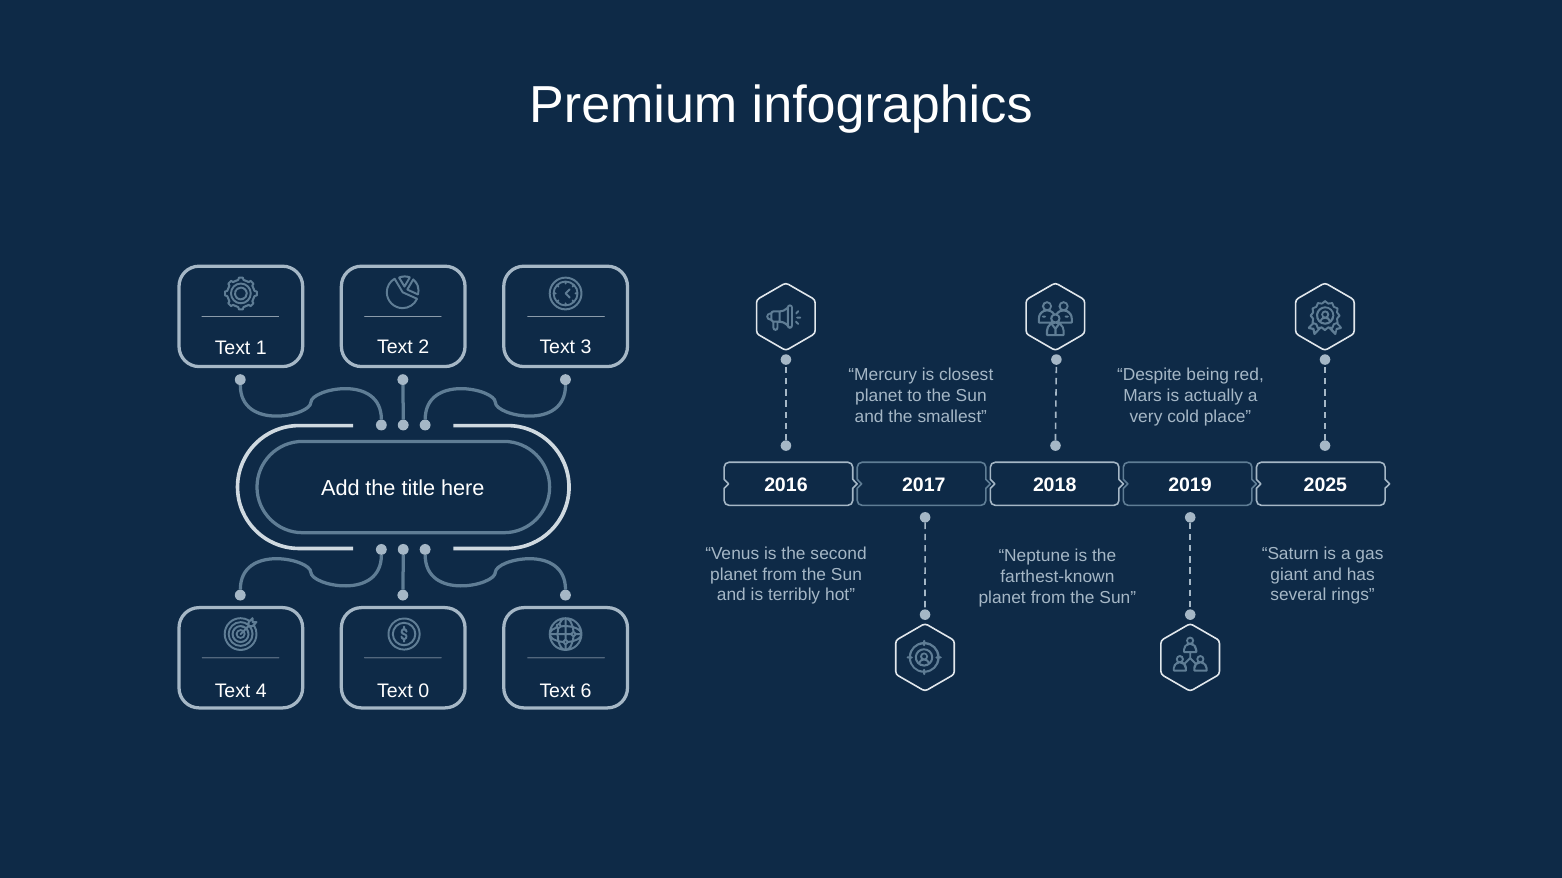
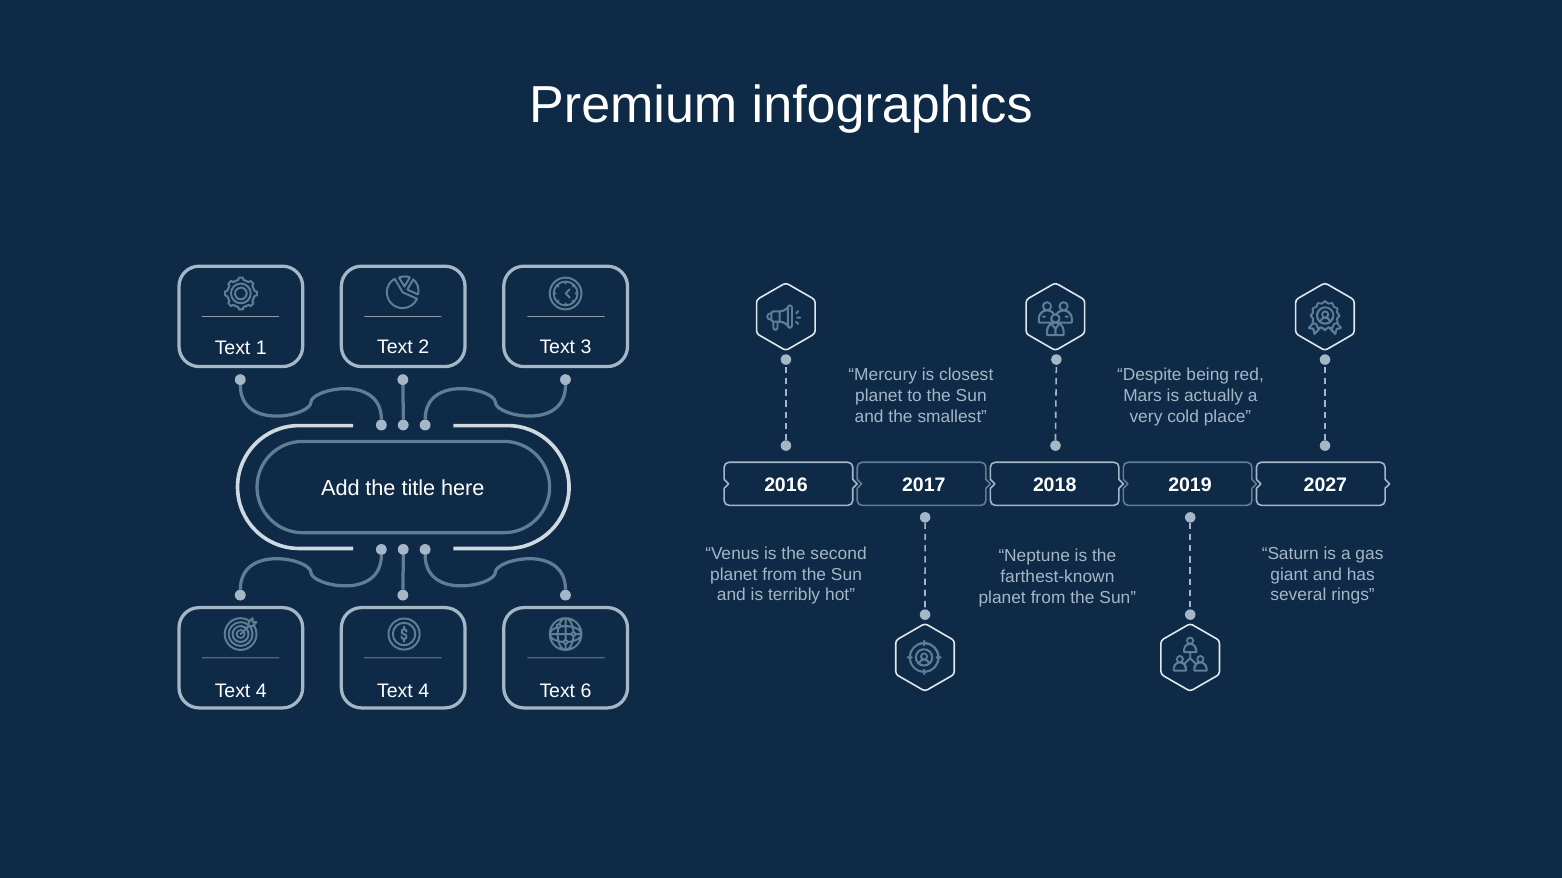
2025: 2025 -> 2027 (1325, 486)
4 Text 0: 0 -> 4 (424, 692)
